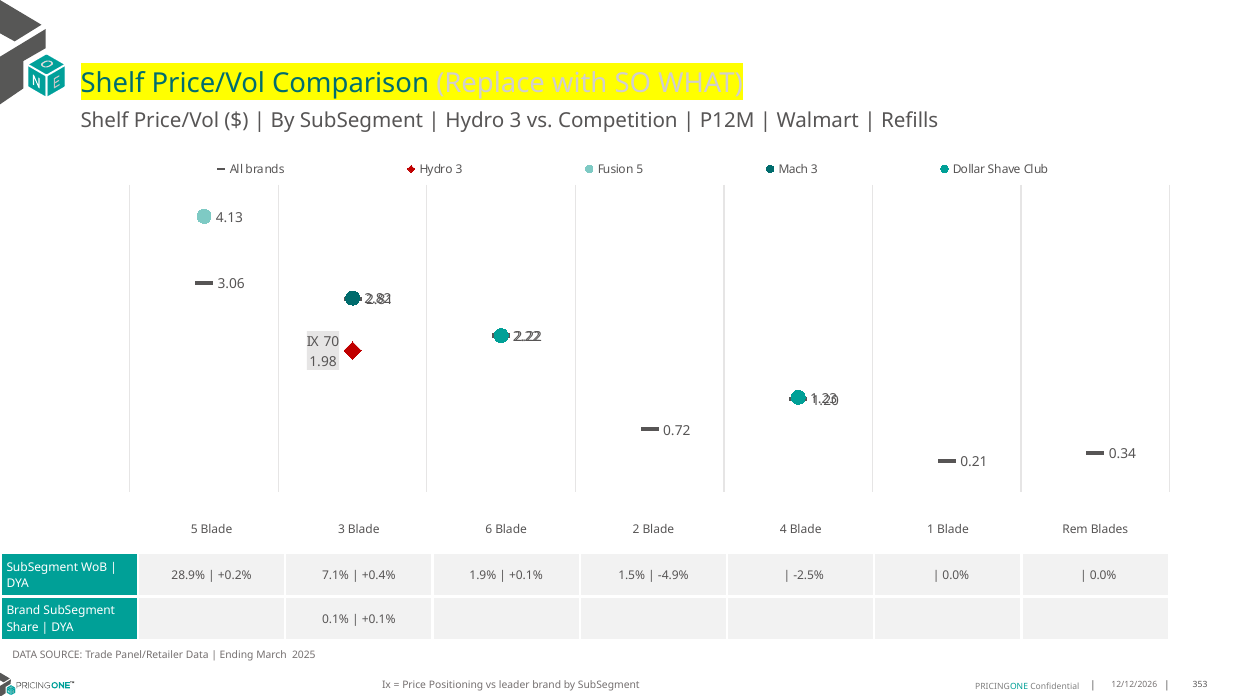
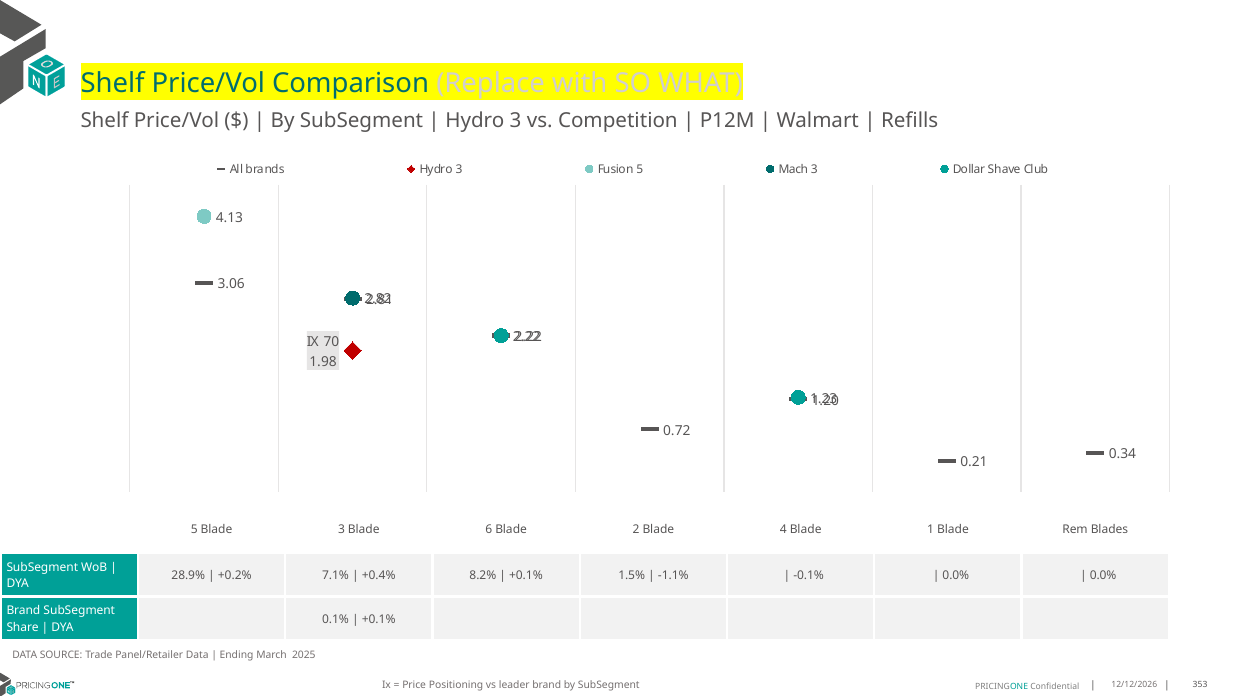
1.9%: 1.9% -> 8.2% (483, 576)
-4.9%: -4.9% -> -1.1% (673, 576)
-2.5%: -2.5% -> -0.1% (809, 576)
